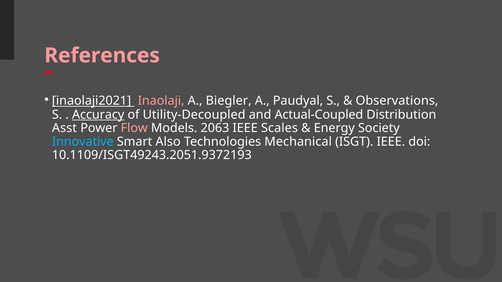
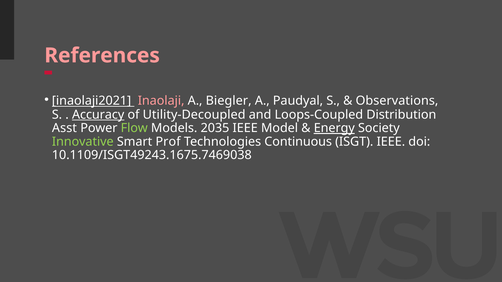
Actual-Coupled: Actual-Coupled -> Loops-Coupled (319, 115)
Flow colour: pink -> light green (134, 128)
2063: 2063 -> 2035 (215, 128)
Scales: Scales -> Model (280, 128)
Energy underline: none -> present (334, 128)
Innovative colour: light blue -> light green (83, 142)
Also: Also -> Prof (168, 142)
Mechanical: Mechanical -> Continuous (298, 142)
10.1109/ISGT49243.2051.9372193: 10.1109/ISGT49243.2051.9372193 -> 10.1109/ISGT49243.1675.7469038 (152, 155)
